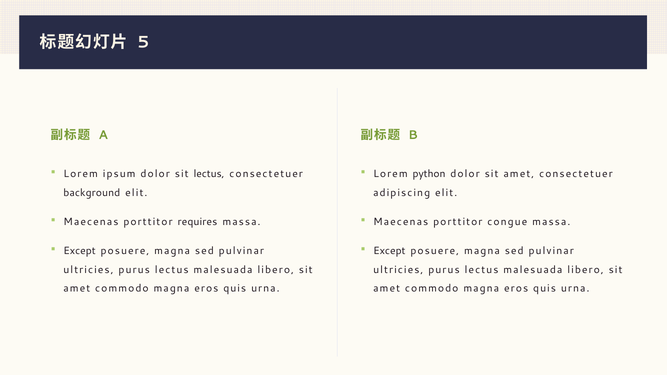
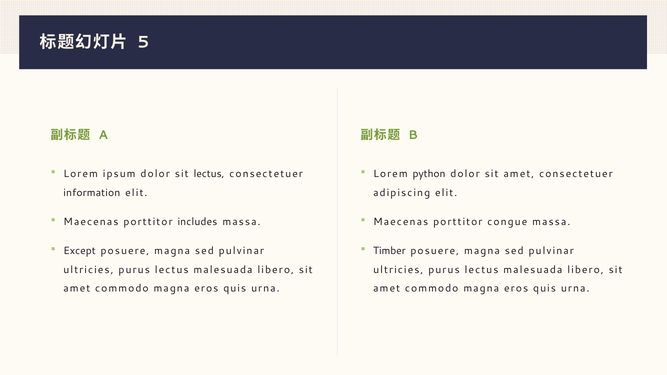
background: background -> information (92, 193)
requires: requires -> includes (197, 222)
Except: Except -> Timber (389, 251)
